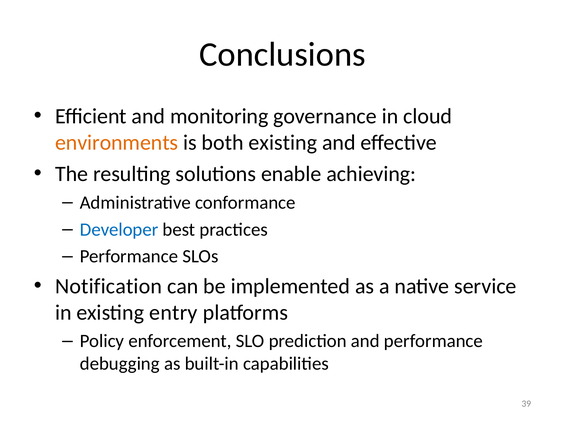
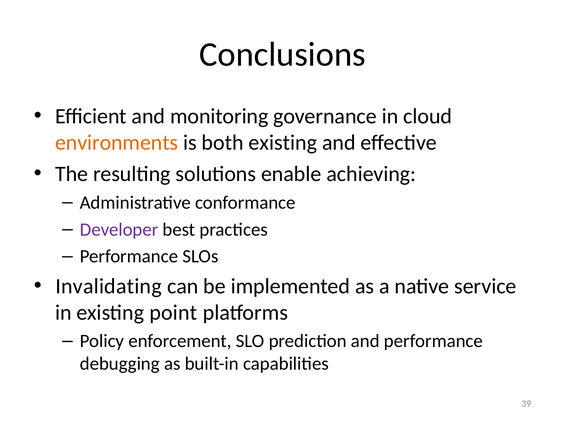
Developer colour: blue -> purple (119, 230)
Notification: Notification -> Invalidating (109, 287)
entry: entry -> point (173, 313)
